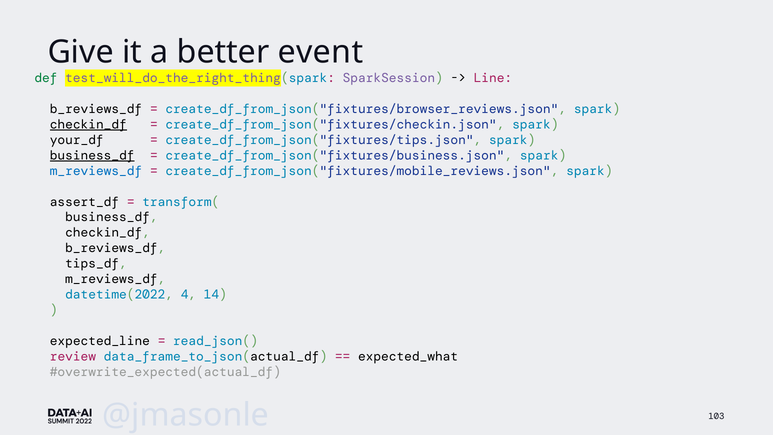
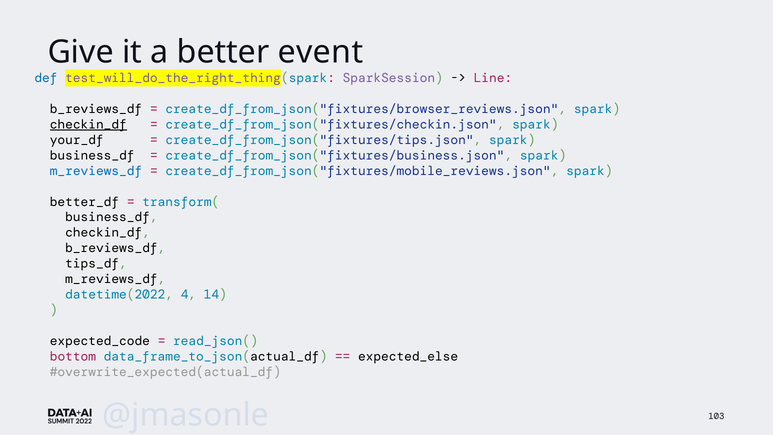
def colour: green -> blue (46, 78)
business_df underline: present -> none (92, 155)
assert_df: assert_df -> better_df (84, 202)
expected_line: expected_line -> expected_code (100, 341)
review: review -> bottom (73, 356)
expected_what: expected_what -> expected_else (408, 356)
